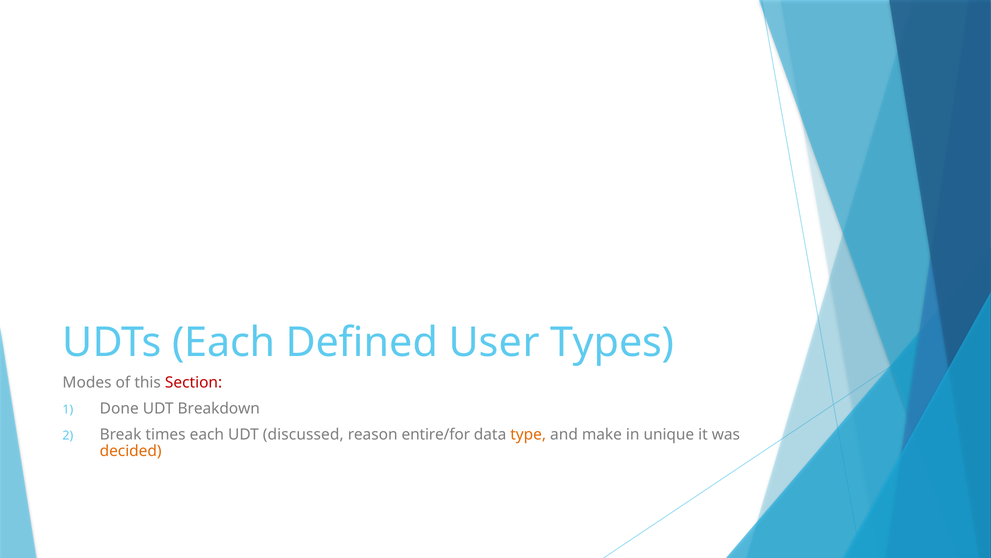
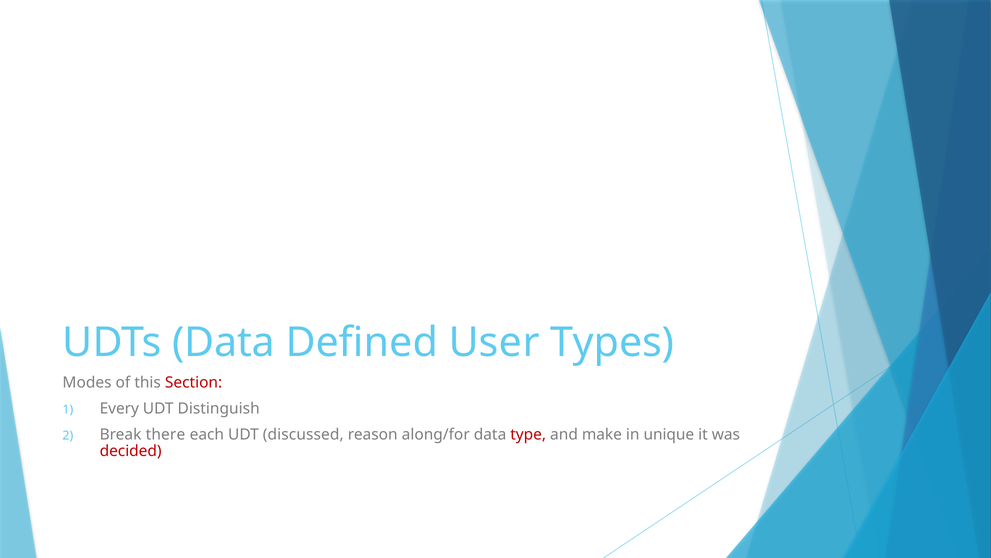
UDTs Each: Each -> Data (224, 342)
Done: Done -> Every (119, 408)
Breakdown: Breakdown -> Distinguish (219, 408)
times: times -> there (165, 434)
entire/for: entire/for -> along/for (436, 434)
type colour: orange -> red (528, 434)
decided colour: orange -> red (131, 451)
